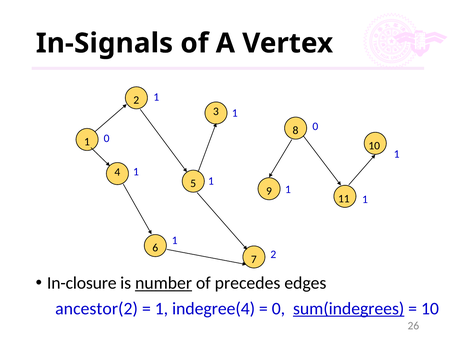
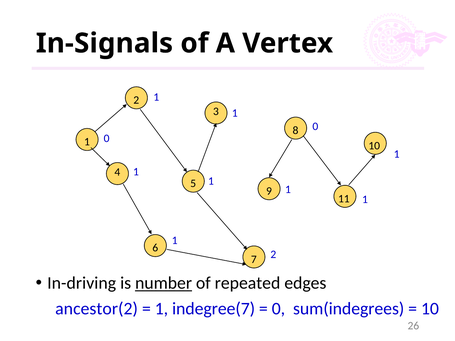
In-closure: In-closure -> In-driving (82, 283)
precedes: precedes -> repeated (248, 283)
indegree(4: indegree(4 -> indegree(7 (214, 309)
sum(indegrees underline: present -> none (349, 309)
